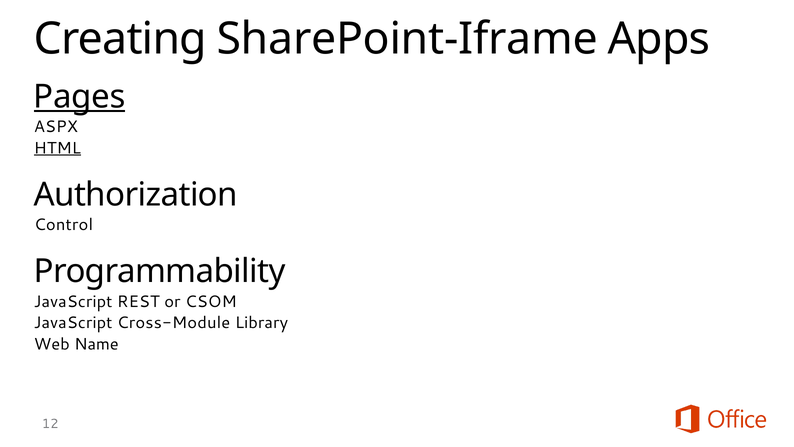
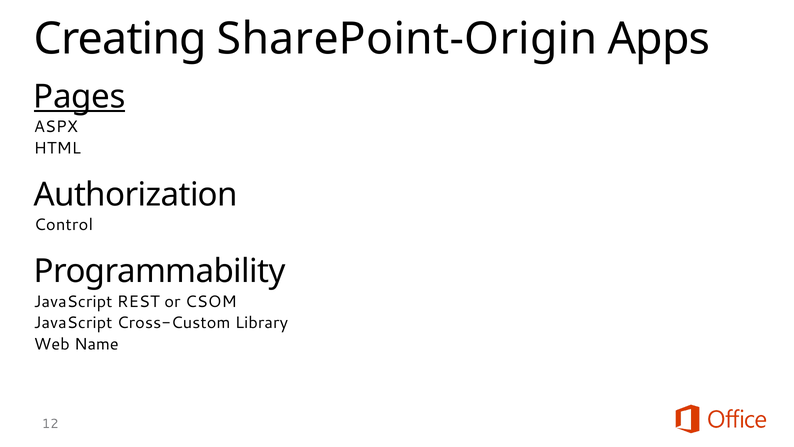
SharePoint-Iframe: SharePoint-Iframe -> SharePoint-Origin (407, 39)
HTML underline: present -> none (57, 148)
Cross-Module: Cross-Module -> Cross-Custom (174, 323)
